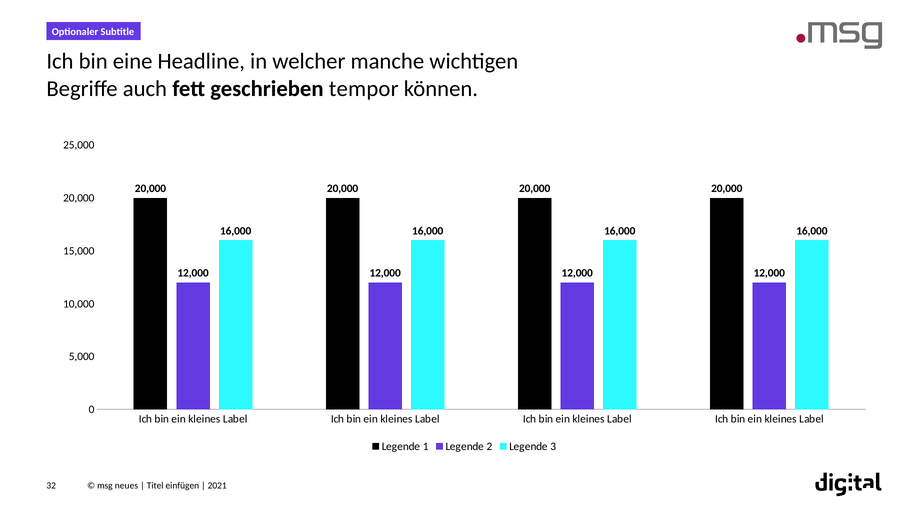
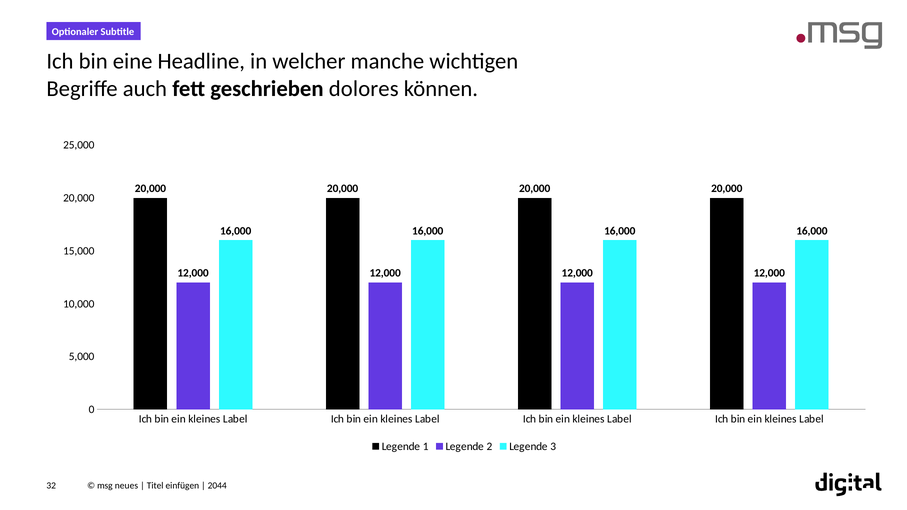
tempor: tempor -> dolores (364, 89)
2021: 2021 -> 2044 (217, 486)
